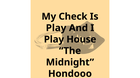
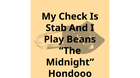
Play: Play -> Stab (56, 28)
House: House -> Beans (81, 40)
